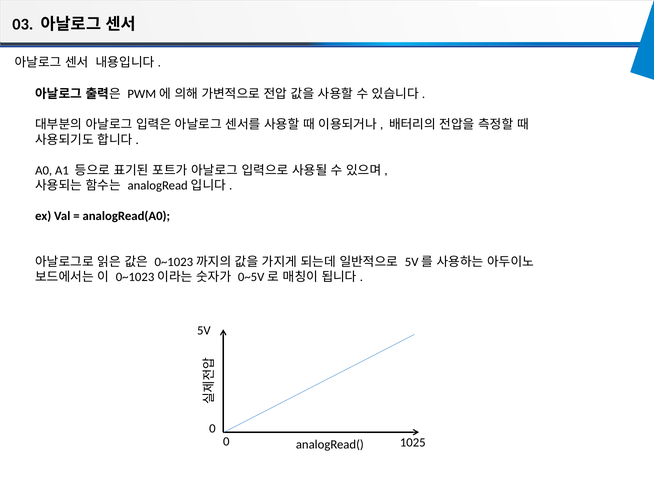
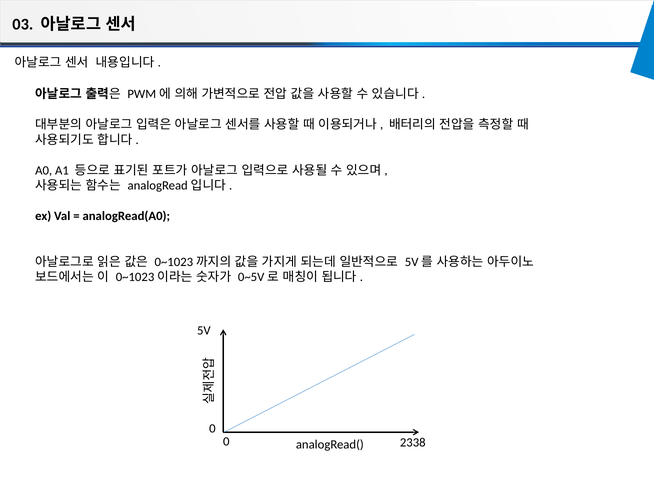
1025: 1025 -> 2338 (413, 443)
